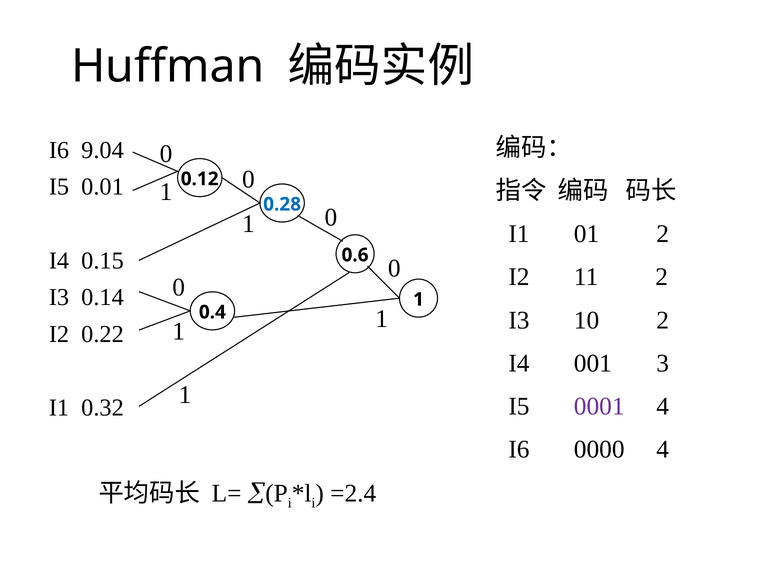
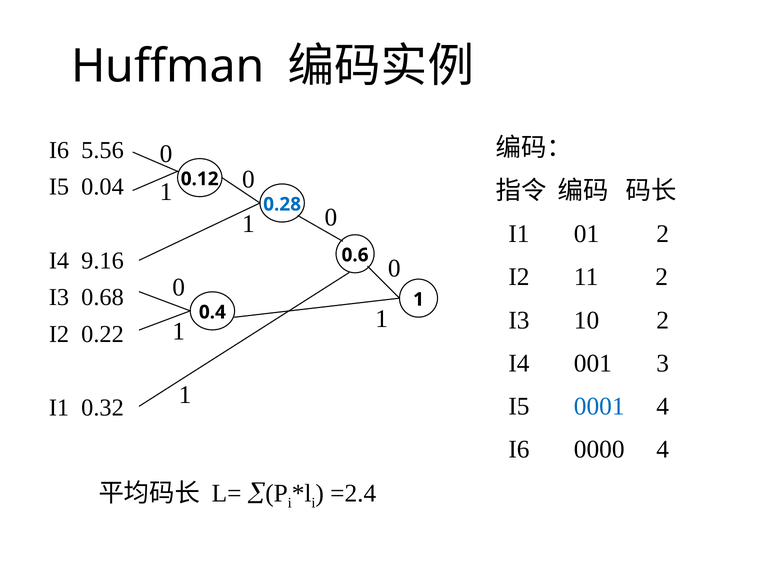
9.04: 9.04 -> 5.56 (103, 150)
0.01: 0.01 -> 0.04 (103, 187)
0.15: 0.15 -> 9.16 (103, 260)
0.14: 0.14 -> 0.68 (103, 297)
0001 colour: purple -> blue (599, 406)
